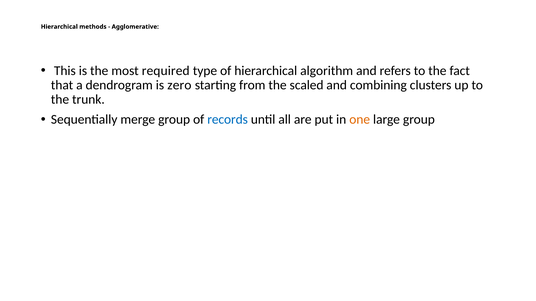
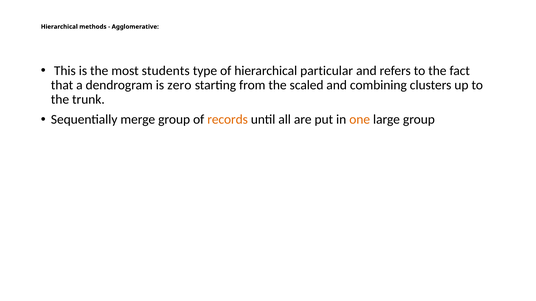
required: required -> students (166, 71)
algorithm: algorithm -> particular (327, 71)
records colour: blue -> orange (228, 120)
